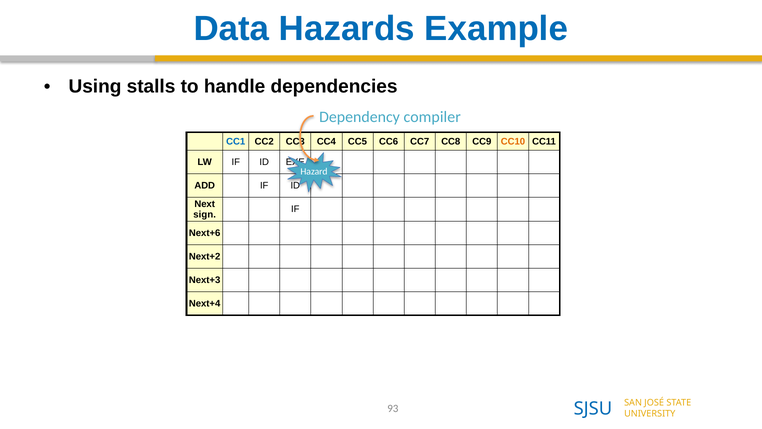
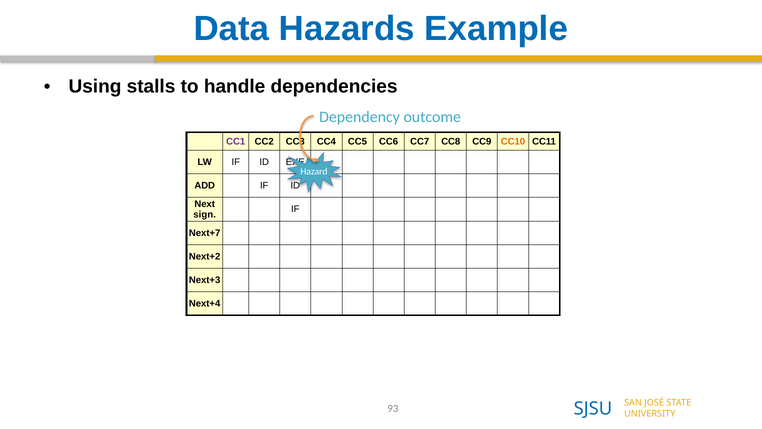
compiler: compiler -> outcome (432, 117)
CC1 colour: blue -> purple (236, 141)
Next+6: Next+6 -> Next+7 (205, 233)
